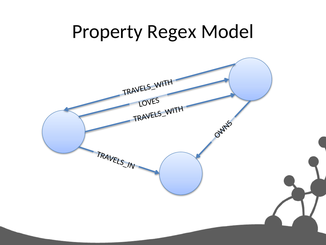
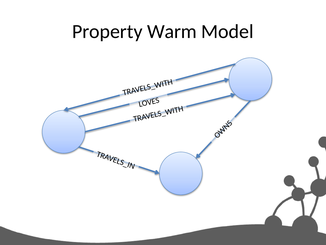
Regex: Regex -> Warm (172, 32)
